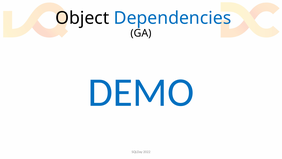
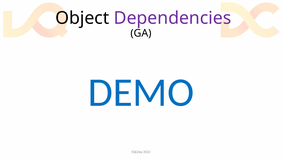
Dependencies colour: blue -> purple (173, 18)
